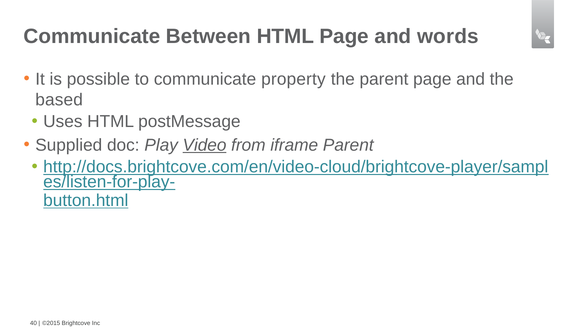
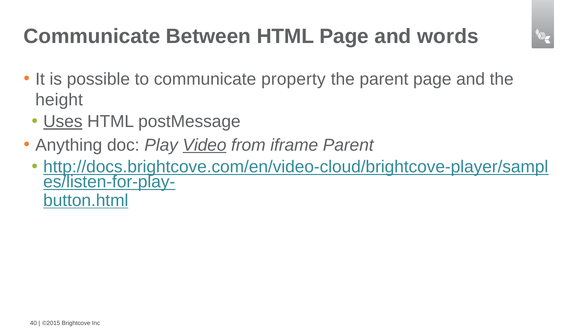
based: based -> height (59, 100)
Uses underline: none -> present (63, 121)
Supplied: Supplied -> Anything (69, 145)
